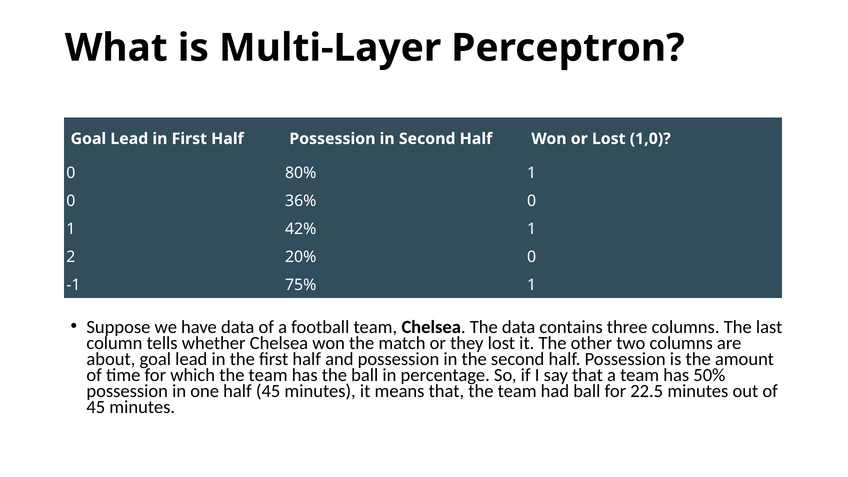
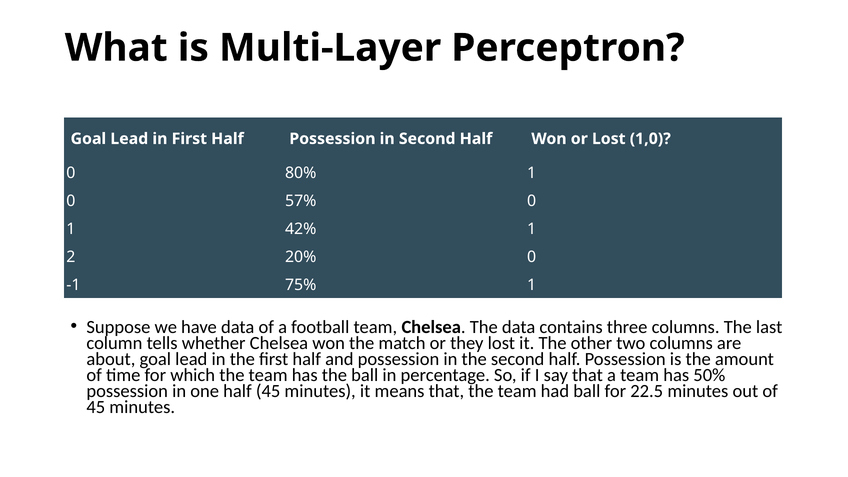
36%: 36% -> 57% (301, 201)
